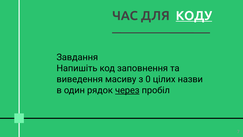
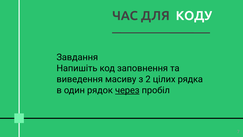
КОДУ underline: present -> none (194, 16)
0: 0 -> 2 (148, 79)
назви: назви -> рядка (190, 79)
